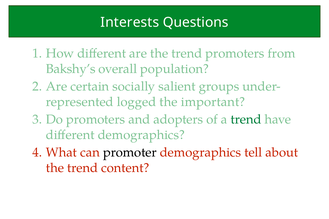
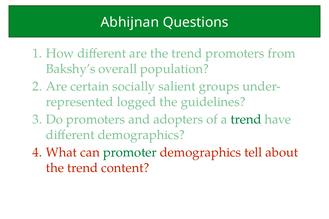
Interests: Interests -> Abhijnan (130, 22)
important: important -> guidelines (213, 102)
promoter colour: black -> green (130, 153)
